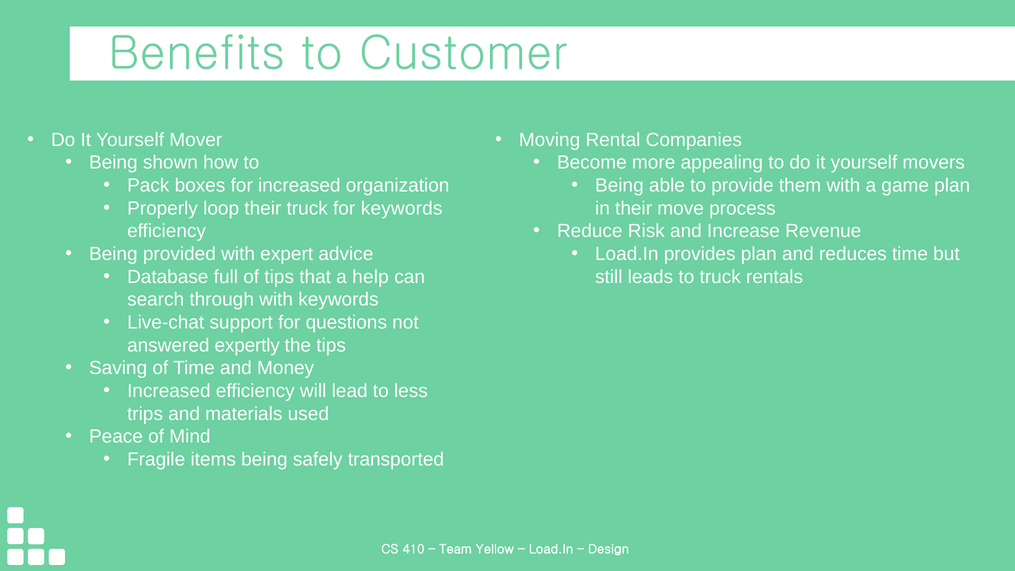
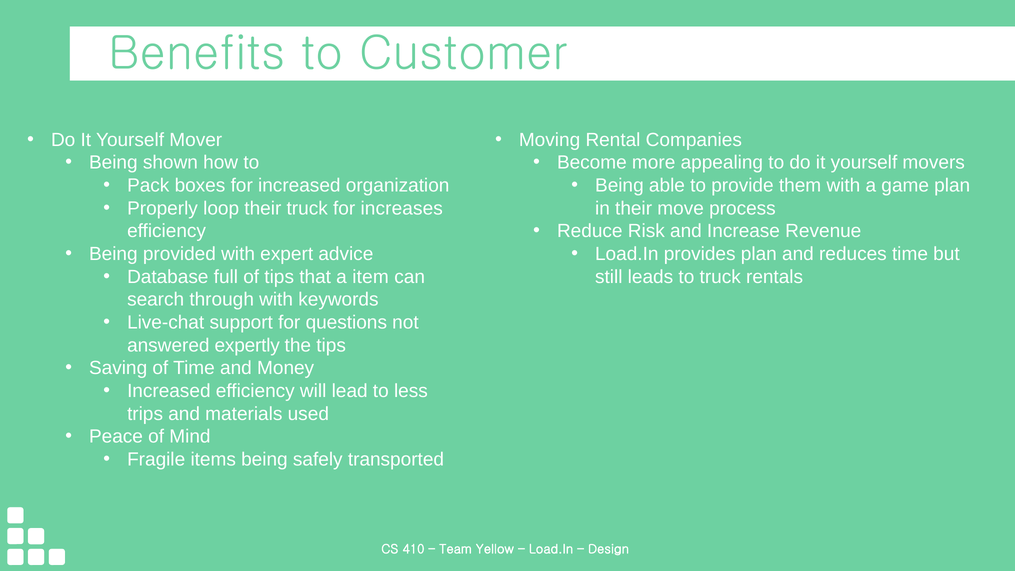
for keywords: keywords -> increases (402, 208)
help: help -> item (371, 277)
